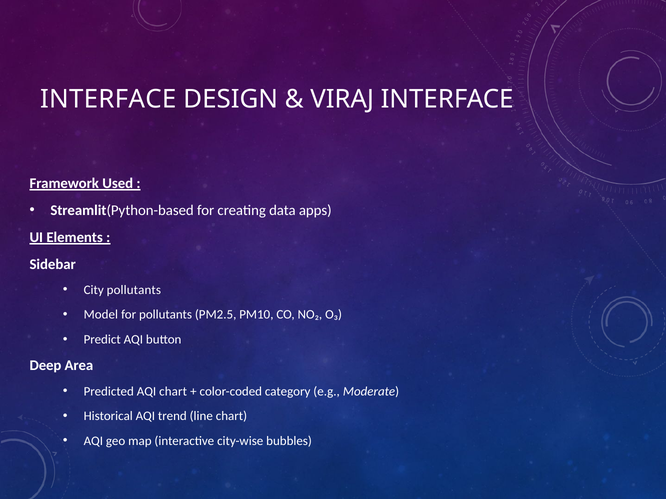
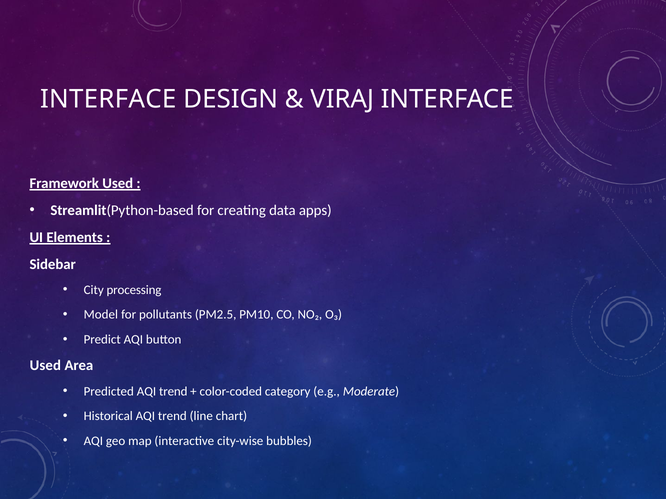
City pollutants: pollutants -> processing (134, 290)
Deep: Deep -> Used (45, 366)
Predicted AQI chart: chart -> trend (173, 392)
